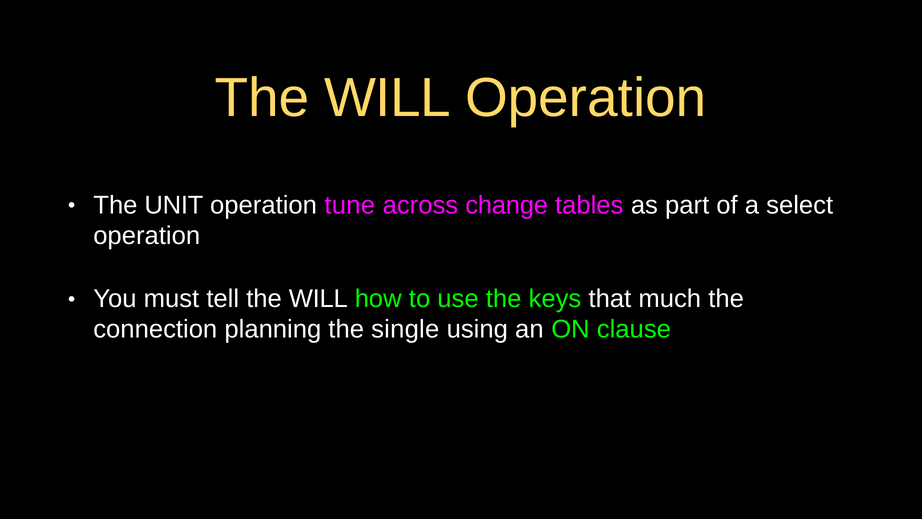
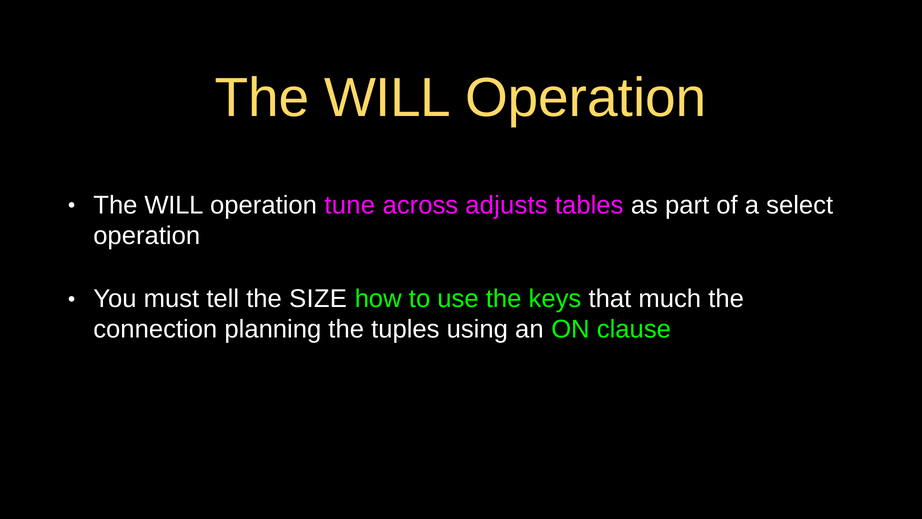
UNIT: UNIT -> WILL (174, 205)
change: change -> adjusts (506, 205)
tell the WILL: WILL -> SIZE (318, 298)
single: single -> tuples (405, 329)
